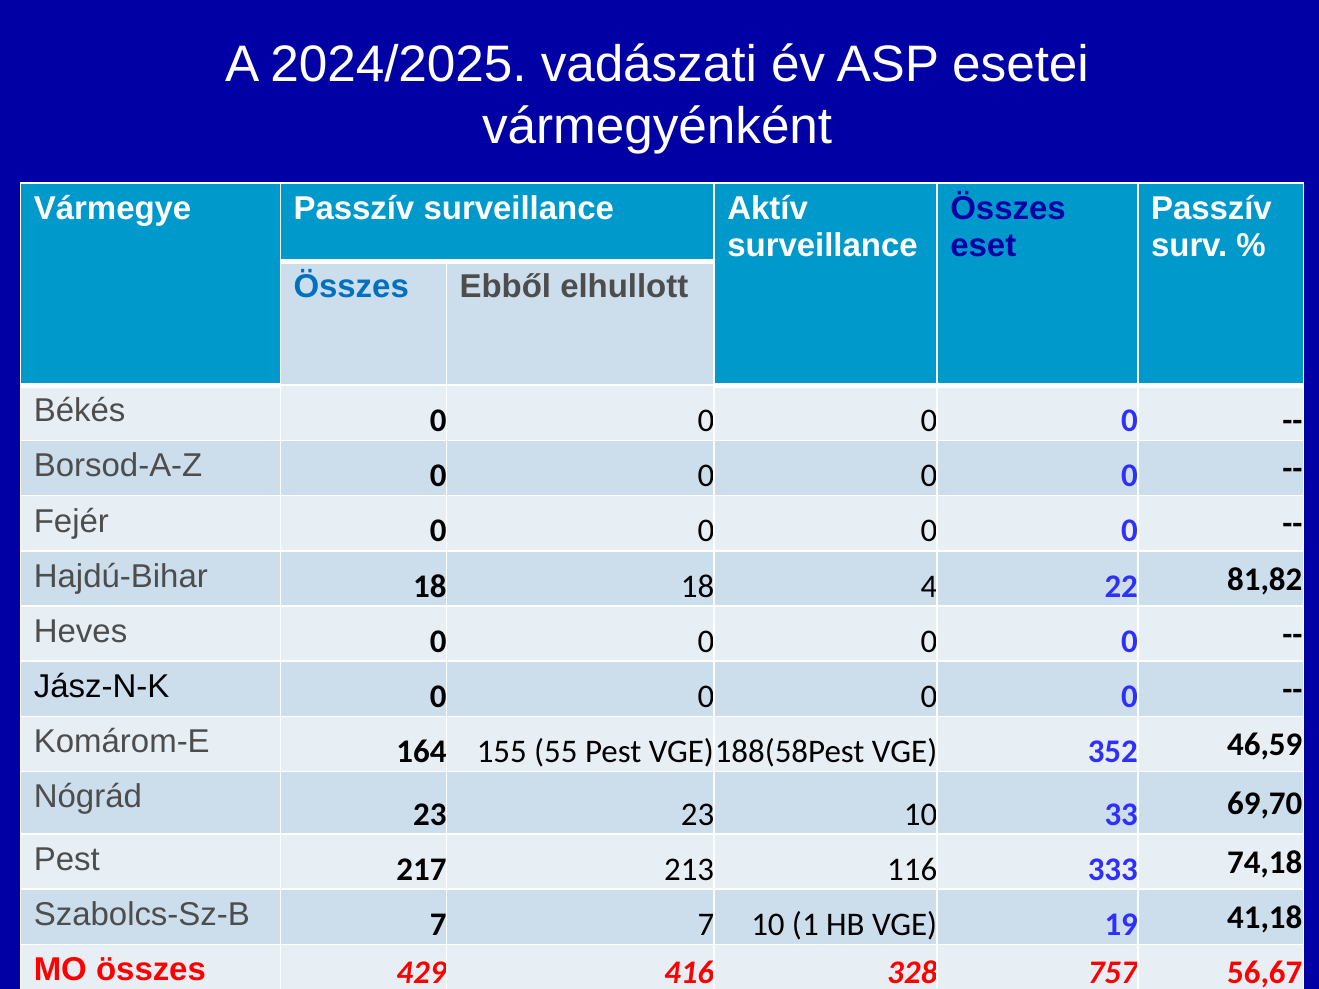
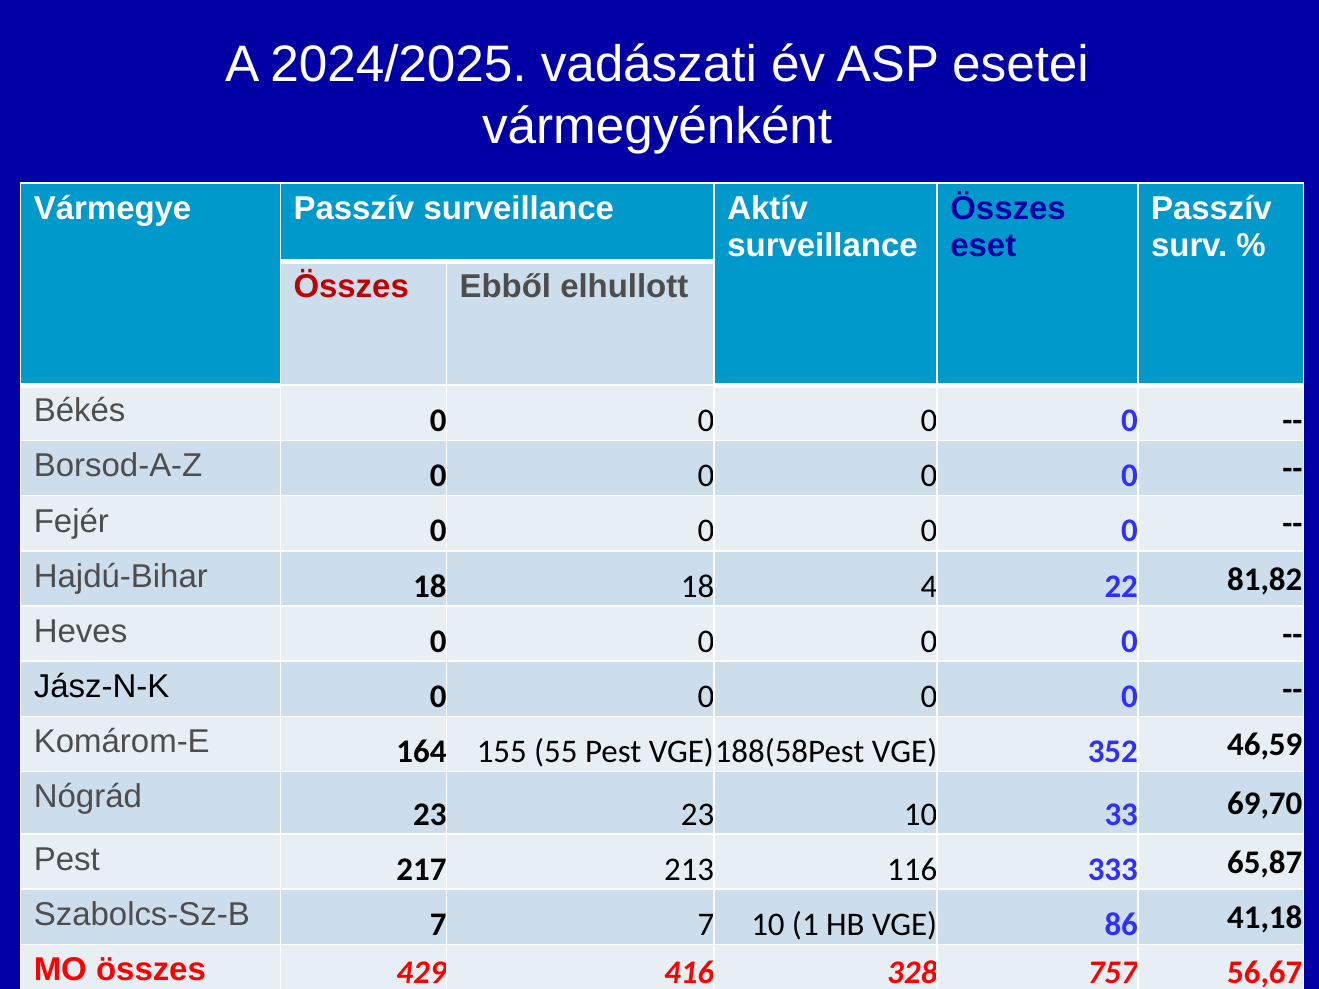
Összes colour: blue -> red (351, 287)
74,18: 74,18 -> 65,87 (1265, 863)
19: 19 -> 86 (1121, 925)
